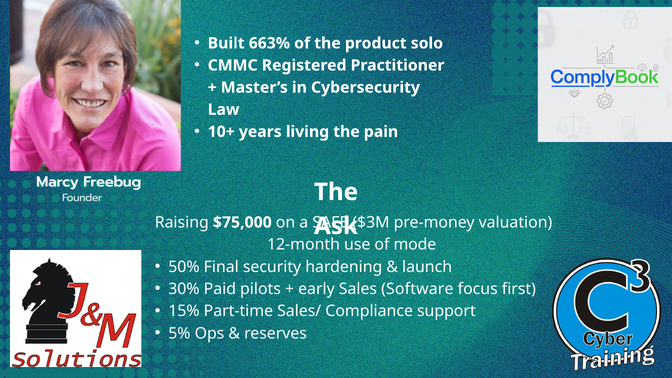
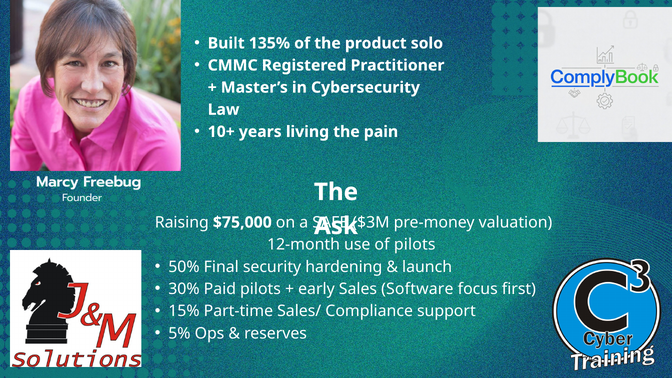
663%: 663% -> 135% (269, 43)
of mode: mode -> pilots (415, 245)
